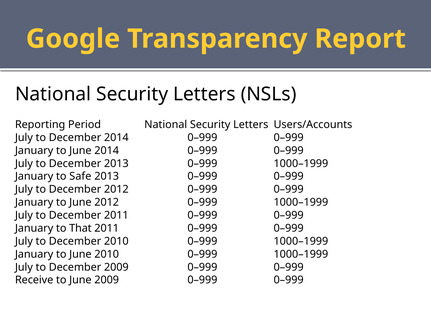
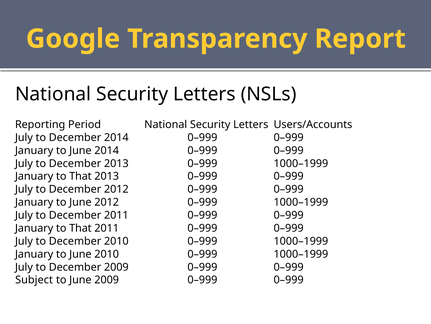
Safe: Safe -> That (80, 176)
Receive: Receive -> Subject (34, 279)
